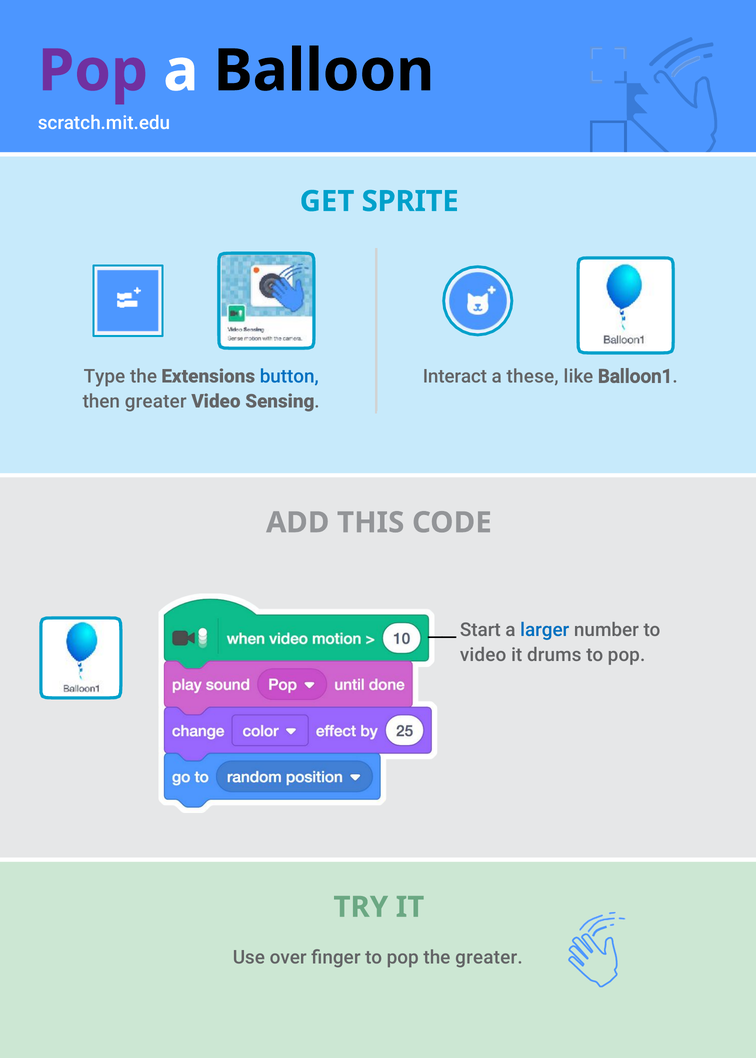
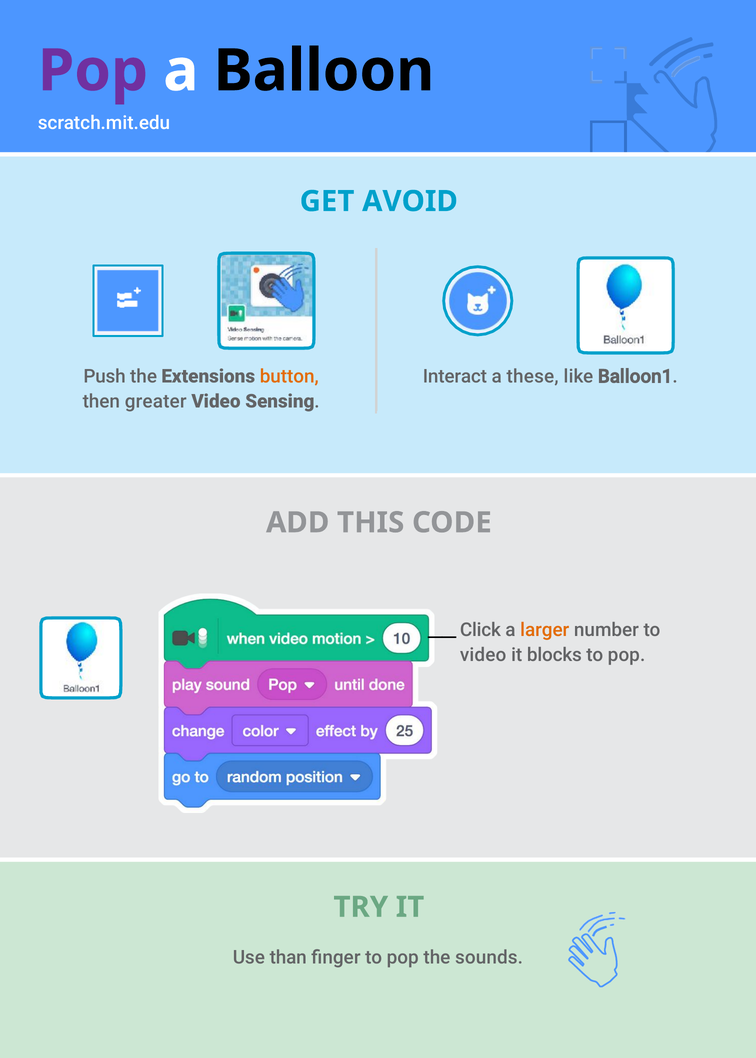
SPRITE: SPRITE -> AVOID (410, 201)
Type: Type -> Push (105, 376)
button colour: blue -> orange (289, 376)
Start: Start -> Click (480, 630)
larger colour: blue -> orange (545, 630)
drums: drums -> blocks (554, 655)
over: over -> than (288, 958)
the greater: greater -> sounds (489, 958)
